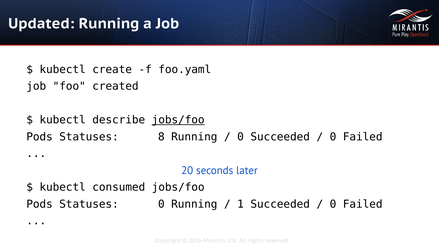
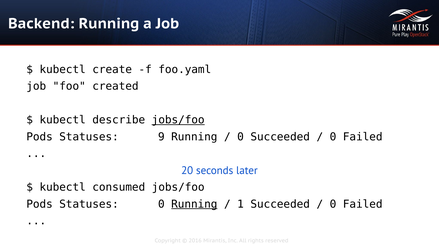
Updated: Updated -> Backend (41, 24)
8: 8 -> 9 (161, 137)
Running underline: none -> present (194, 204)
